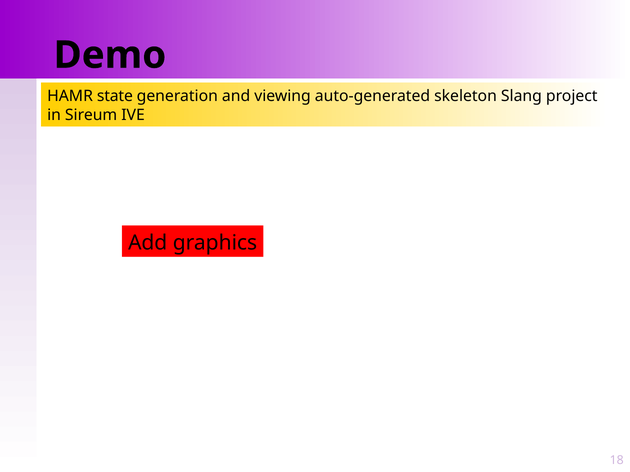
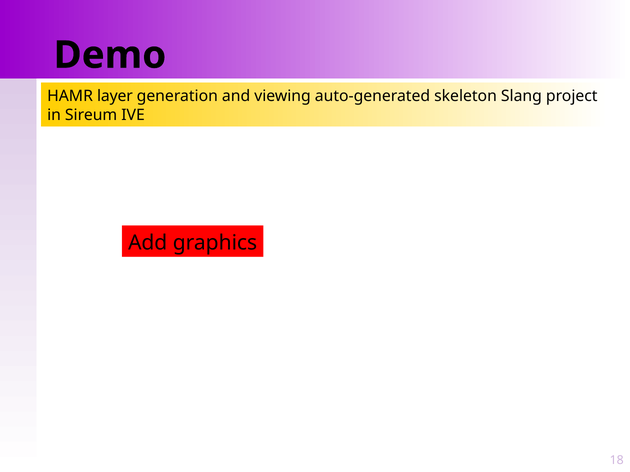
state: state -> layer (115, 96)
